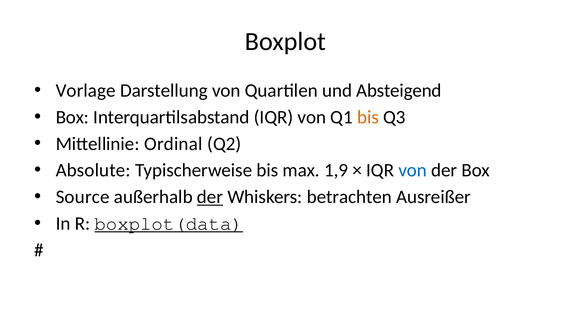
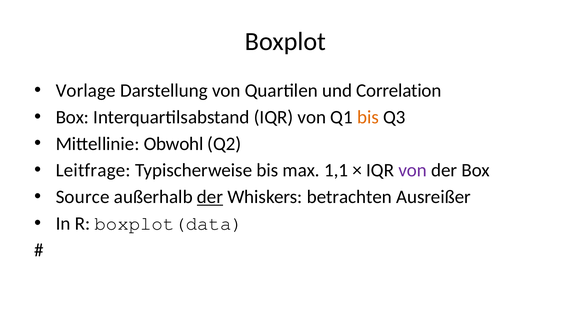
Absteigend: Absteigend -> Correlation (399, 91)
Ordinal: Ordinal -> Obwohl (174, 144)
Absolute: Absolute -> Leitfrage (93, 170)
1,9: 1,9 -> 1,1 (336, 170)
von colour: blue -> purple (413, 170)
boxplot(data underline: present -> none (169, 224)
